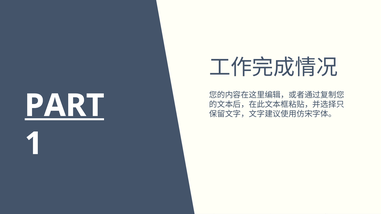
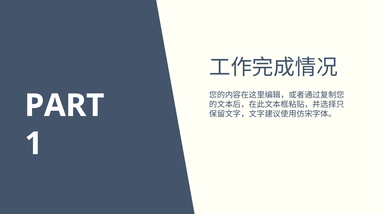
PART underline: present -> none (64, 106)
